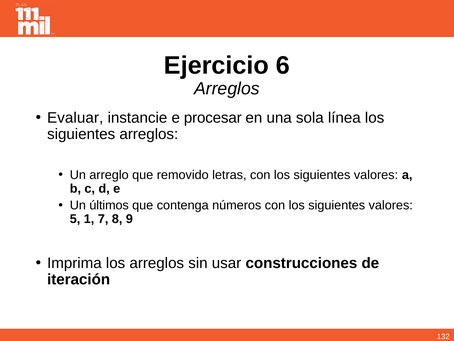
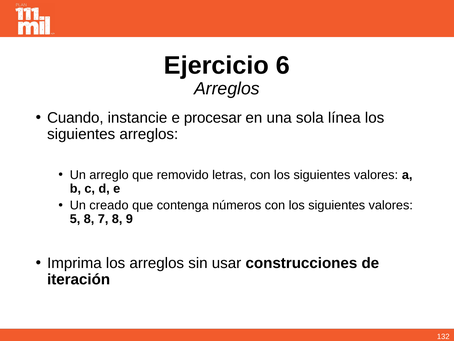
Evaluar: Evaluar -> Cuando (75, 118)
últimos: últimos -> creado (109, 205)
5 1: 1 -> 8 (89, 219)
